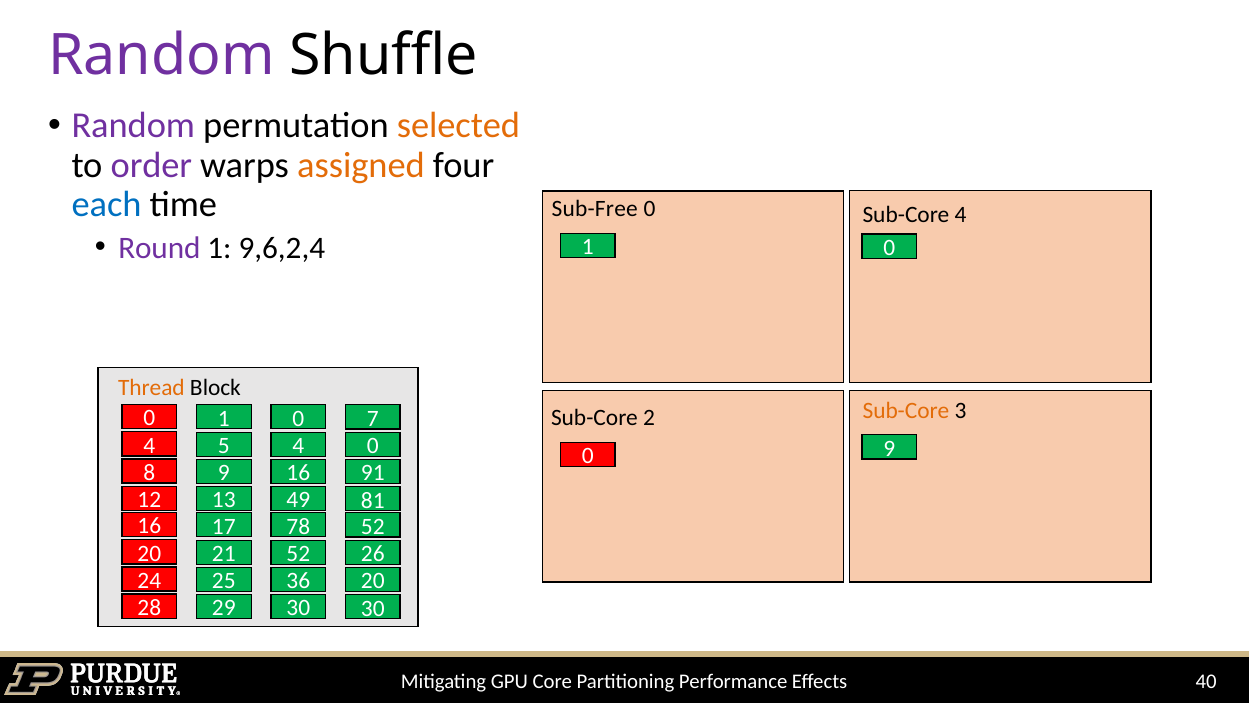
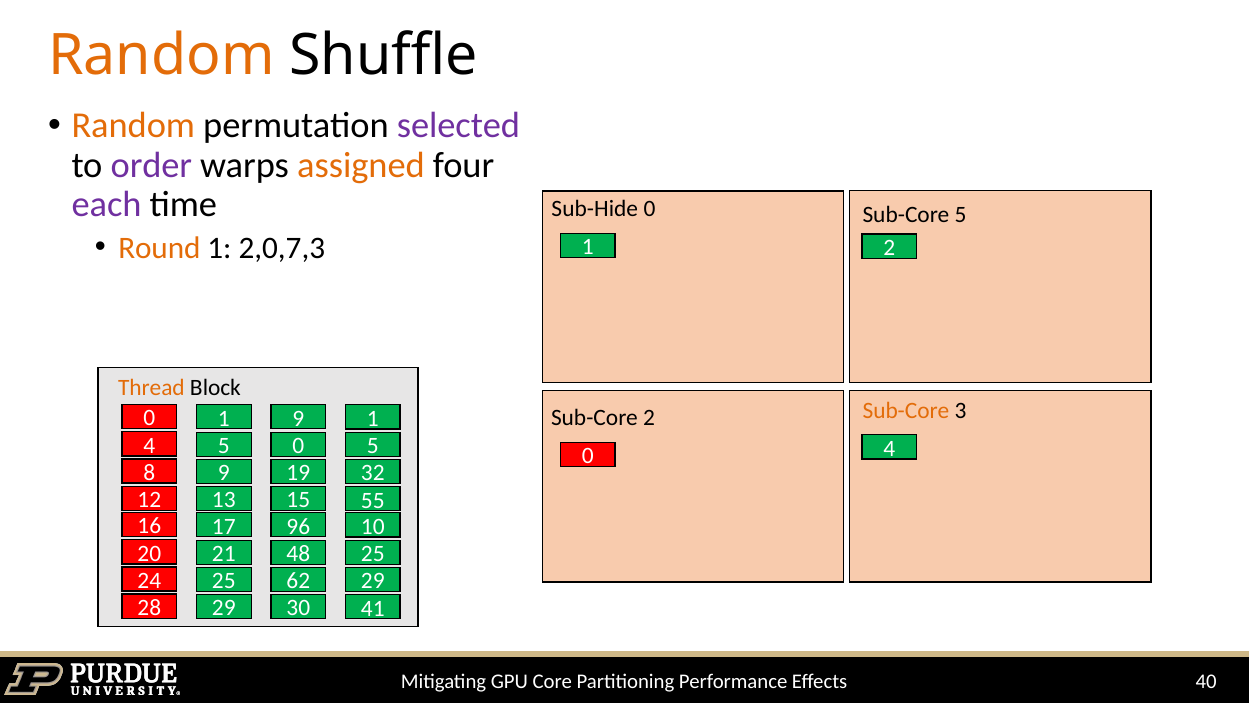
Random colour: purple -> orange (161, 56)
Random colour: purple -> orange (133, 126)
selected colour: orange -> purple (458, 126)
each colour: blue -> purple (107, 204)
Sub-Free: Sub-Free -> Sub-Hide (595, 209)
Sub-Core 4: 4 -> 5 (961, 214)
Round colour: purple -> orange (159, 248)
9,6,2,4: 9,6,2,4 -> 2,0,7,3 (282, 248)
0: 0 -> 2 (889, 248)
0 7: 7 -> 1 (373, 418)
0: 0 -> 9 (298, 418)
4 0: 0 -> 5 (373, 446)
5 4: 4 -> 0 (298, 446)
0 9: 9 -> 4 (889, 448)
91: 91 -> 32 (373, 473)
9 16: 16 -> 19 (298, 473)
81: 81 -> 55 (373, 500)
49: 49 -> 15 (298, 500)
16 52: 52 -> 10 (373, 526)
78: 78 -> 96 (298, 526)
20 26: 26 -> 25 (373, 554)
21 52: 52 -> 48 (298, 554)
24 20: 20 -> 29 (373, 581)
36: 36 -> 62 (298, 581)
28 30: 30 -> 41 (373, 608)
